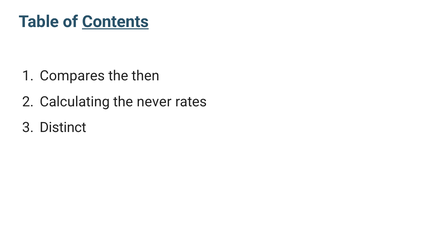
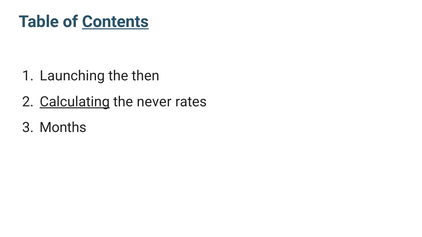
Compares: Compares -> Launching (72, 76)
Calculating underline: none -> present (75, 102)
Distinct: Distinct -> Months (63, 128)
